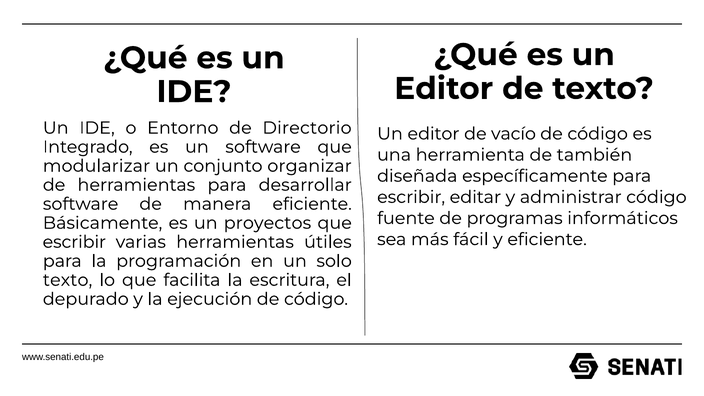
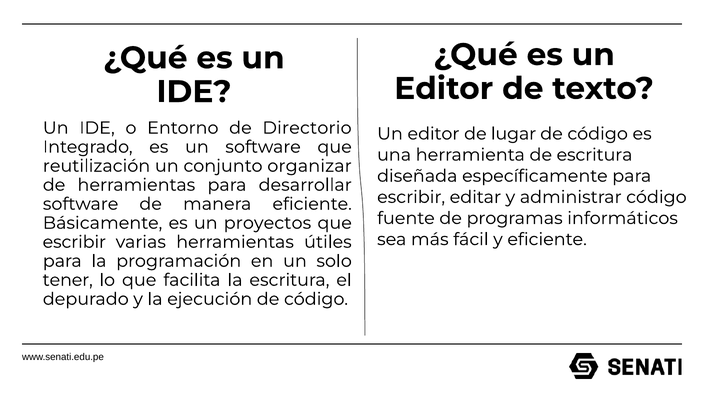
vacío: vacío -> lugar (514, 134)
de también: también -> escritura (595, 155)
modularizar: modularizar -> reutilización (96, 166)
texto: texto -> tener (68, 280)
